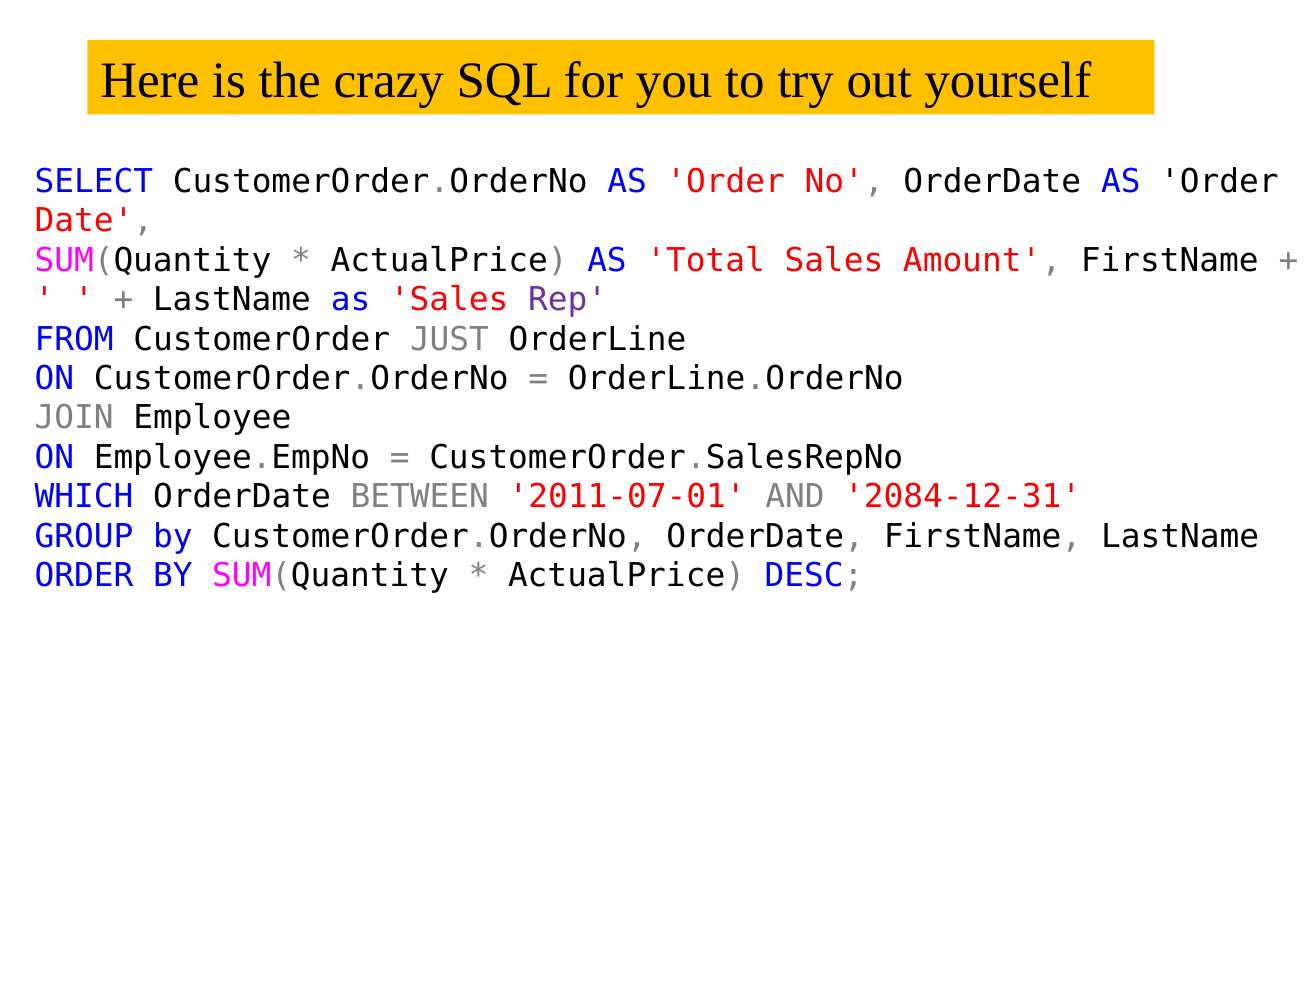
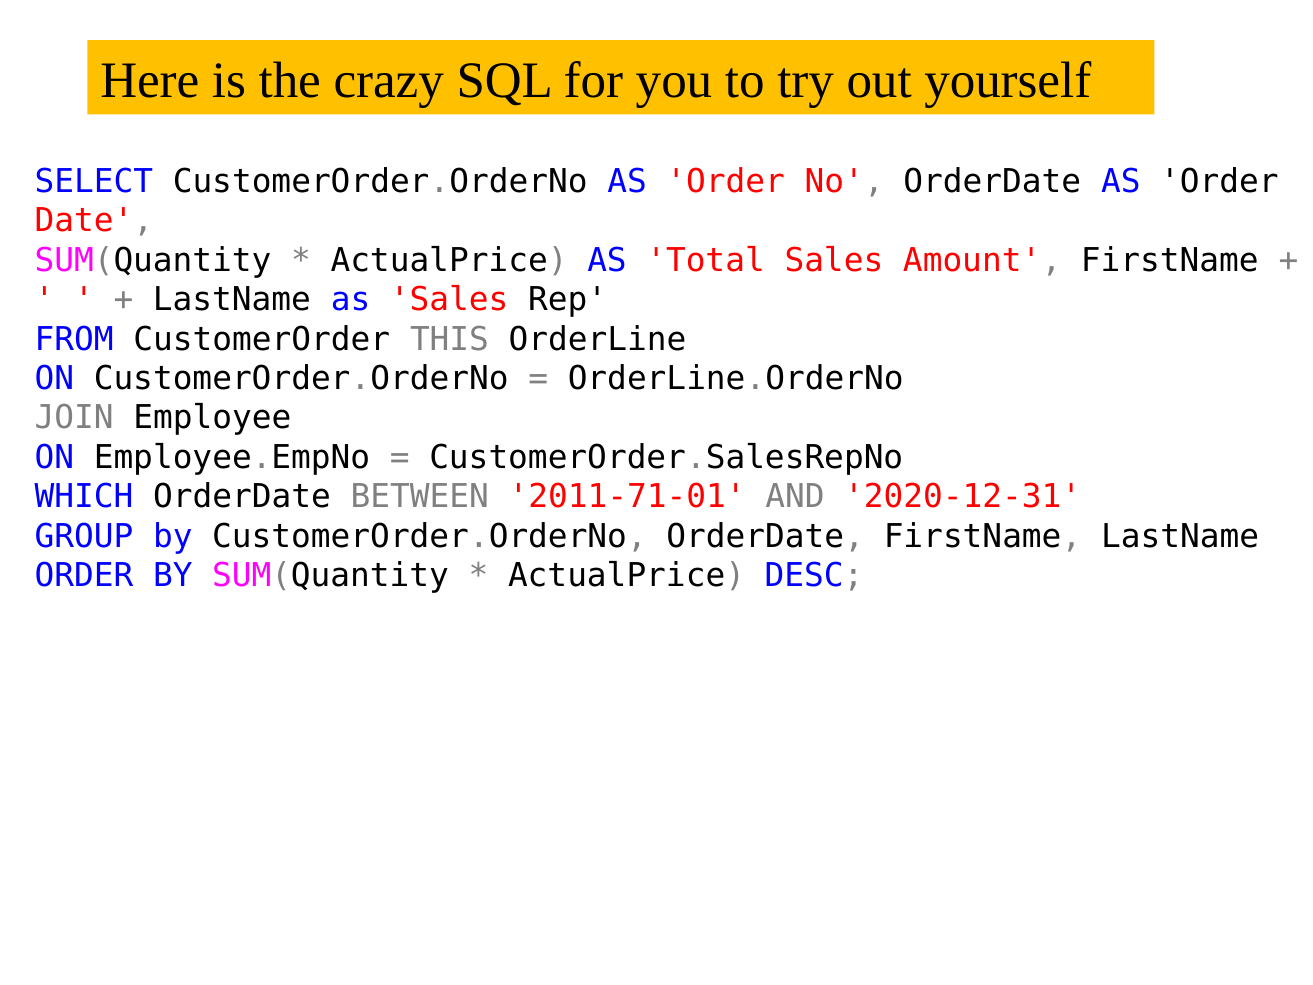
Rep colour: purple -> black (568, 300)
JUST: JUST -> THIS (449, 339)
2011-07-01: 2011-07-01 -> 2011-71-01 (627, 497)
2084-12-31: 2084-12-31 -> 2020-12-31 (963, 497)
